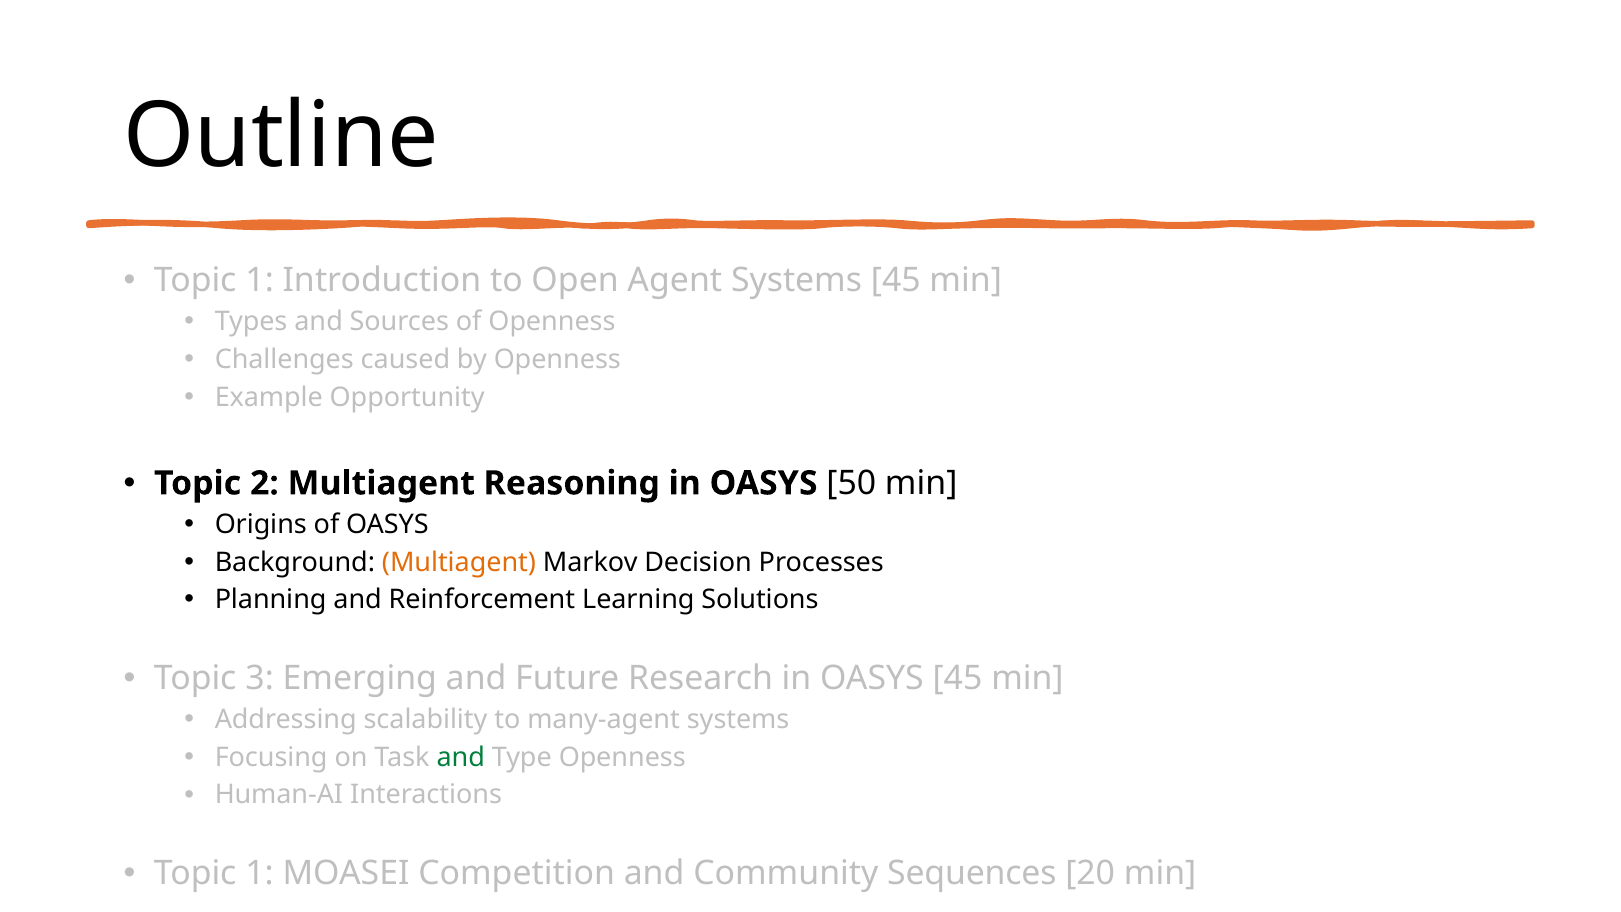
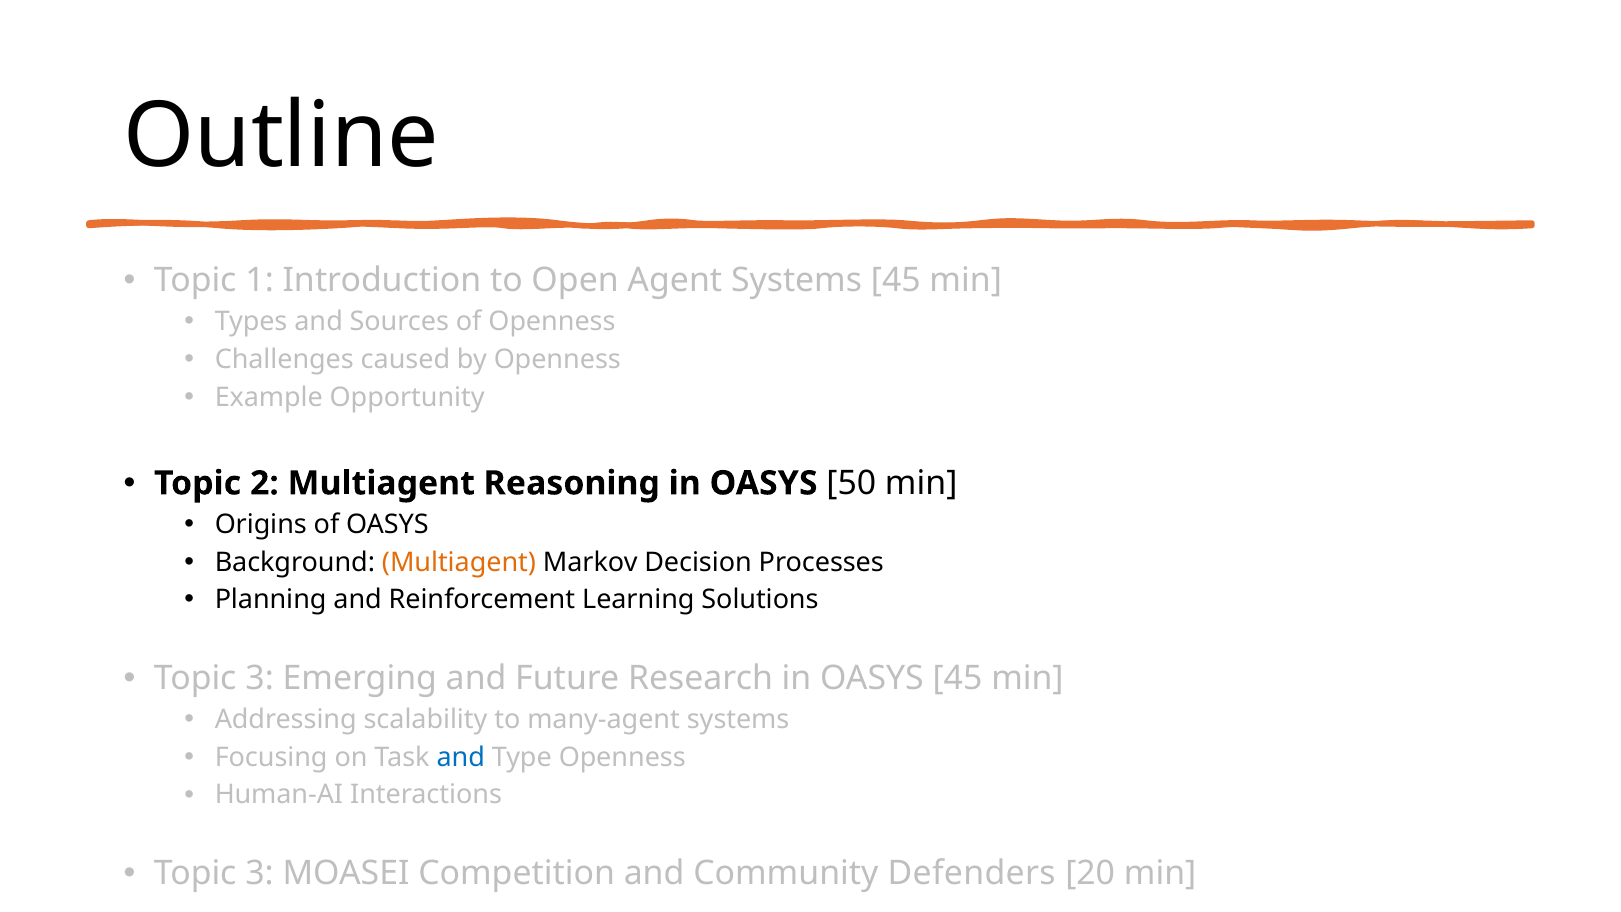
and colour: green -> blue (461, 757)
1: 1 -> 3 (260, 874)
Sequences: Sequences -> Defenders (972, 874)
